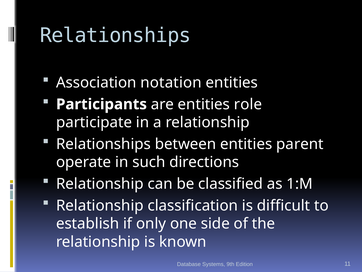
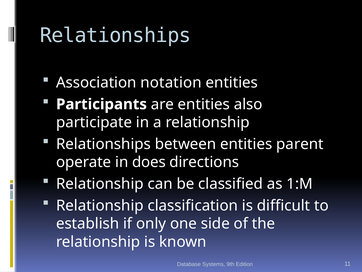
role: role -> also (248, 104)
such: such -> does (149, 162)
